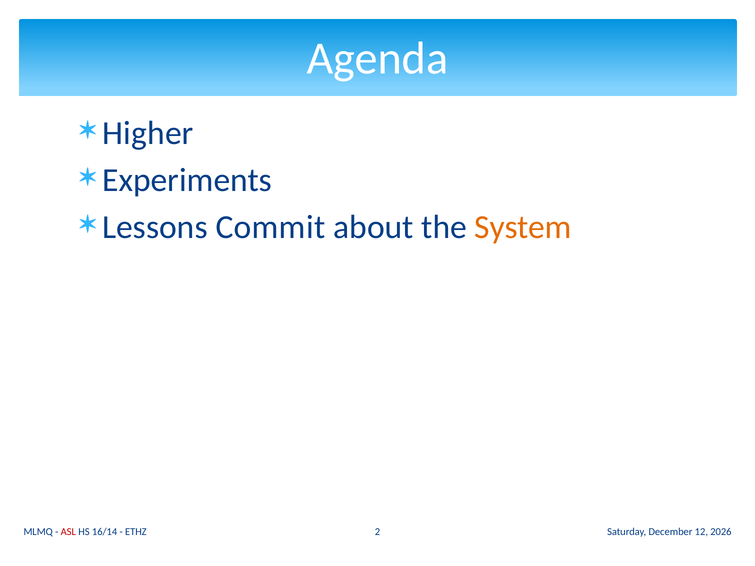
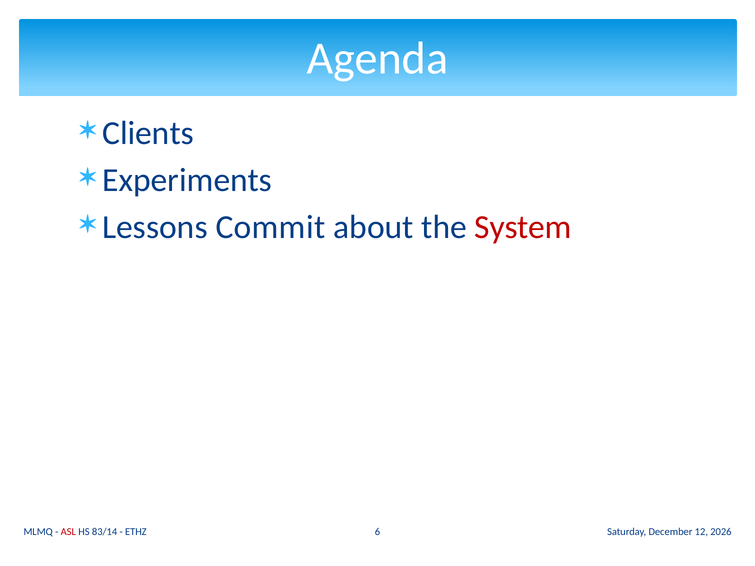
Higher: Higher -> Clients (148, 133)
System colour: orange -> red (523, 227)
16/14: 16/14 -> 83/14 (105, 532)
2: 2 -> 6 (377, 532)
